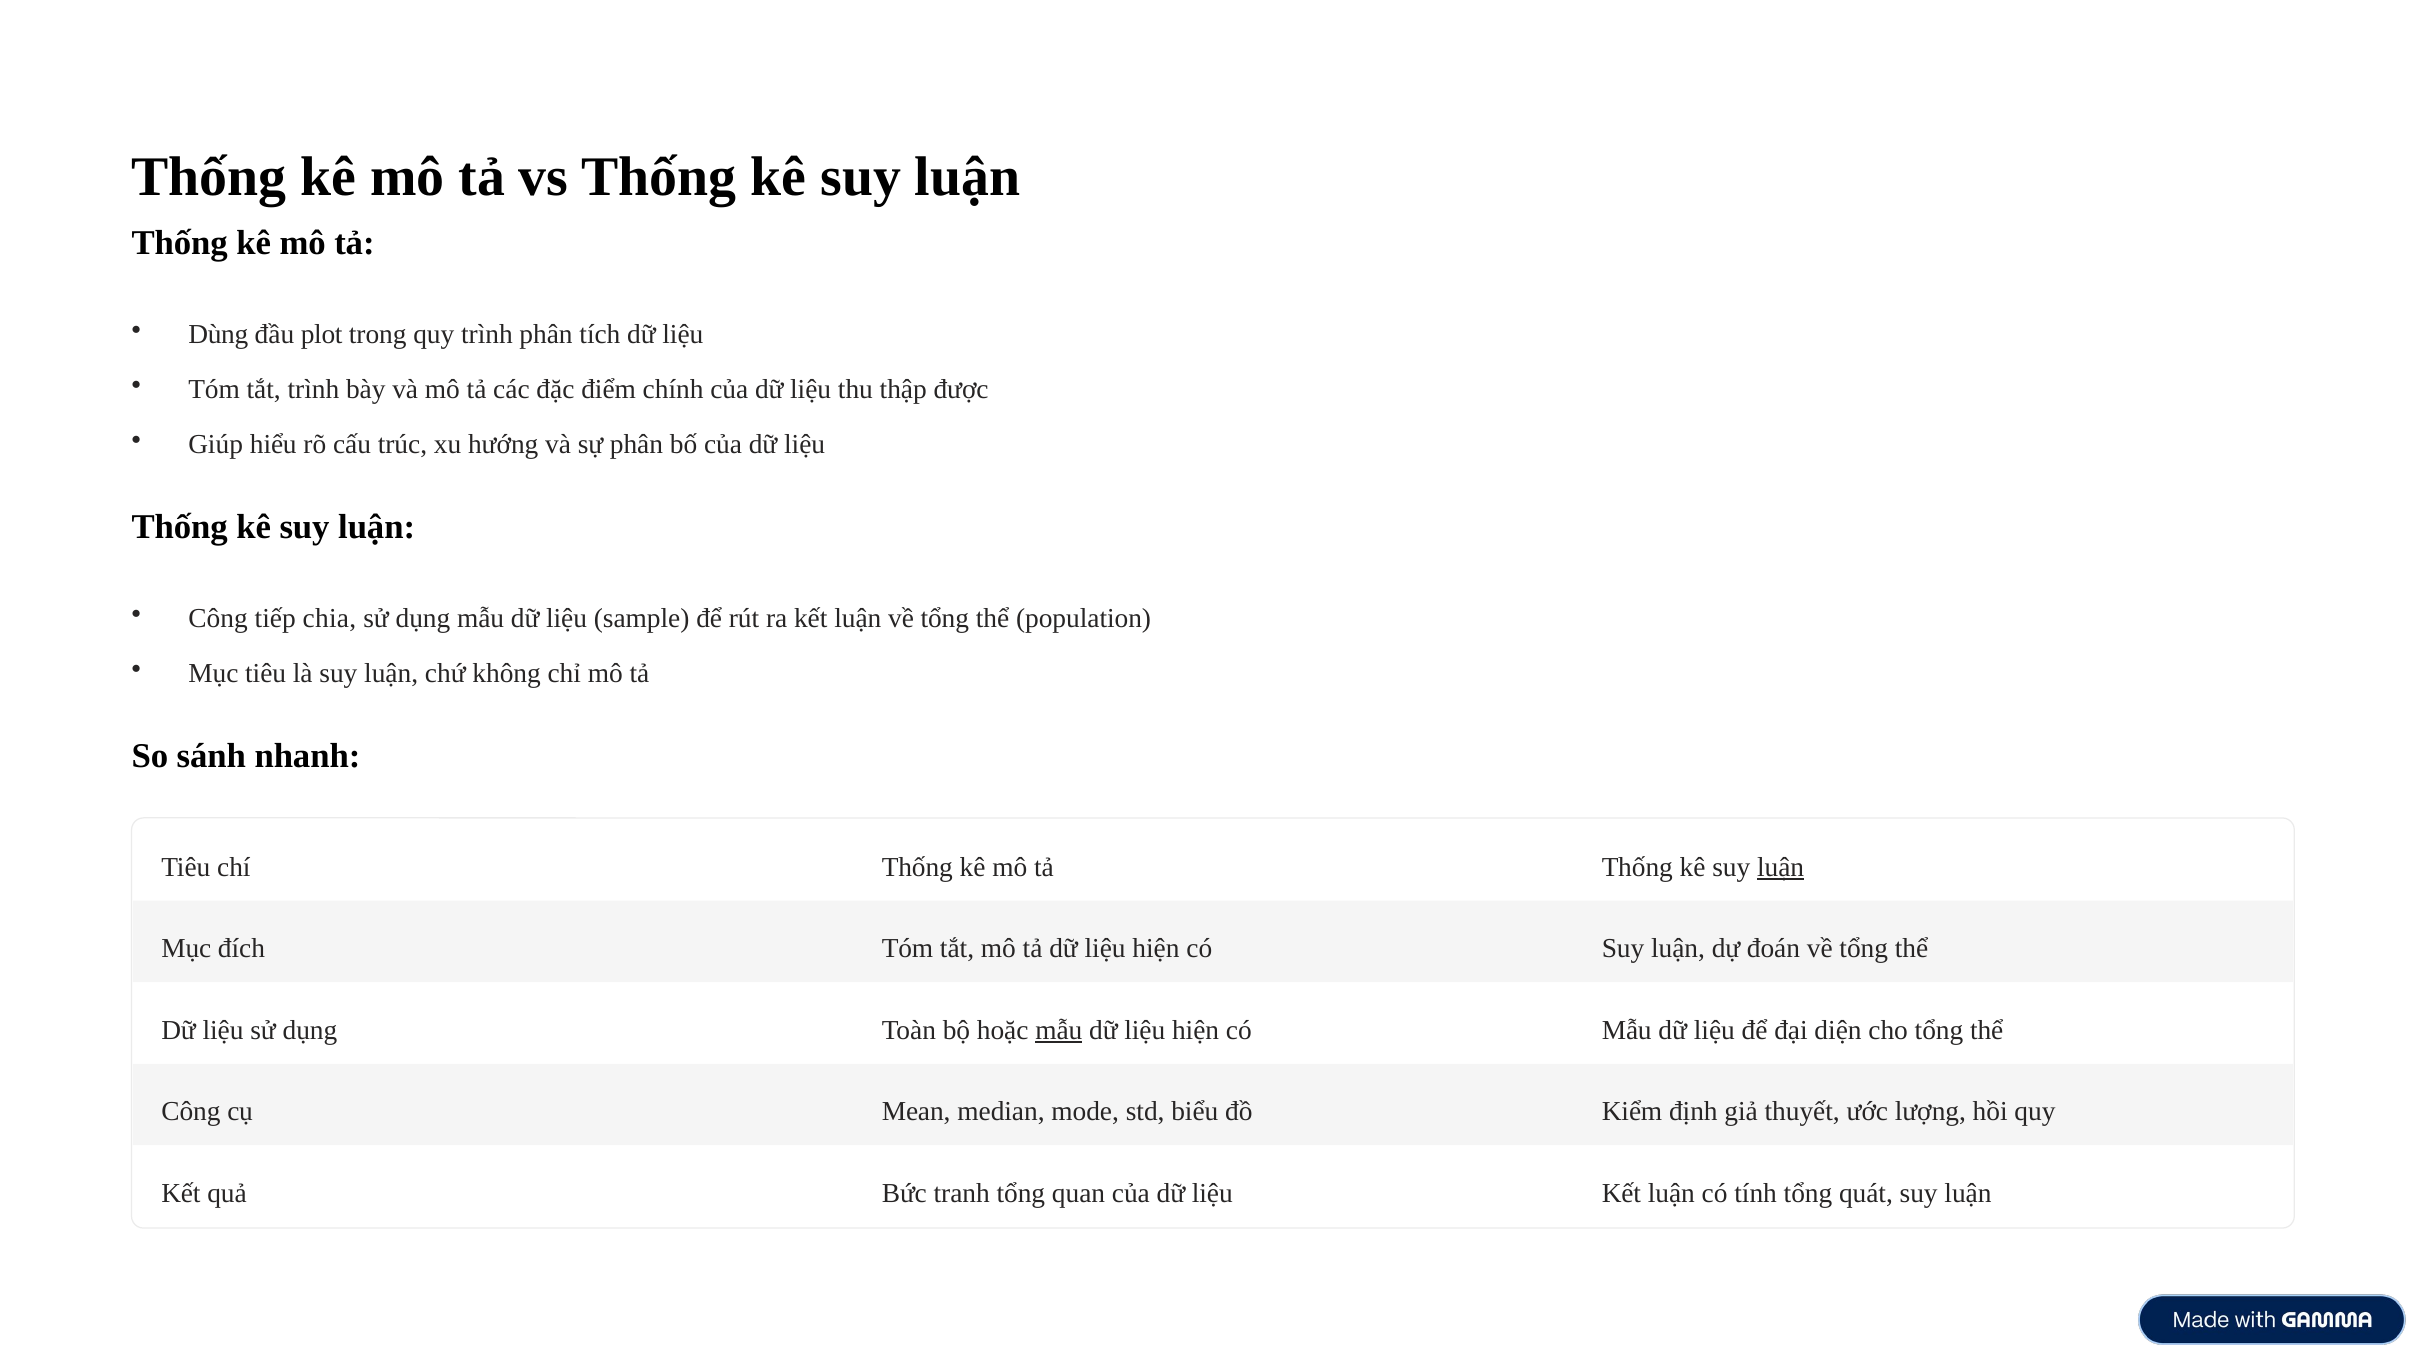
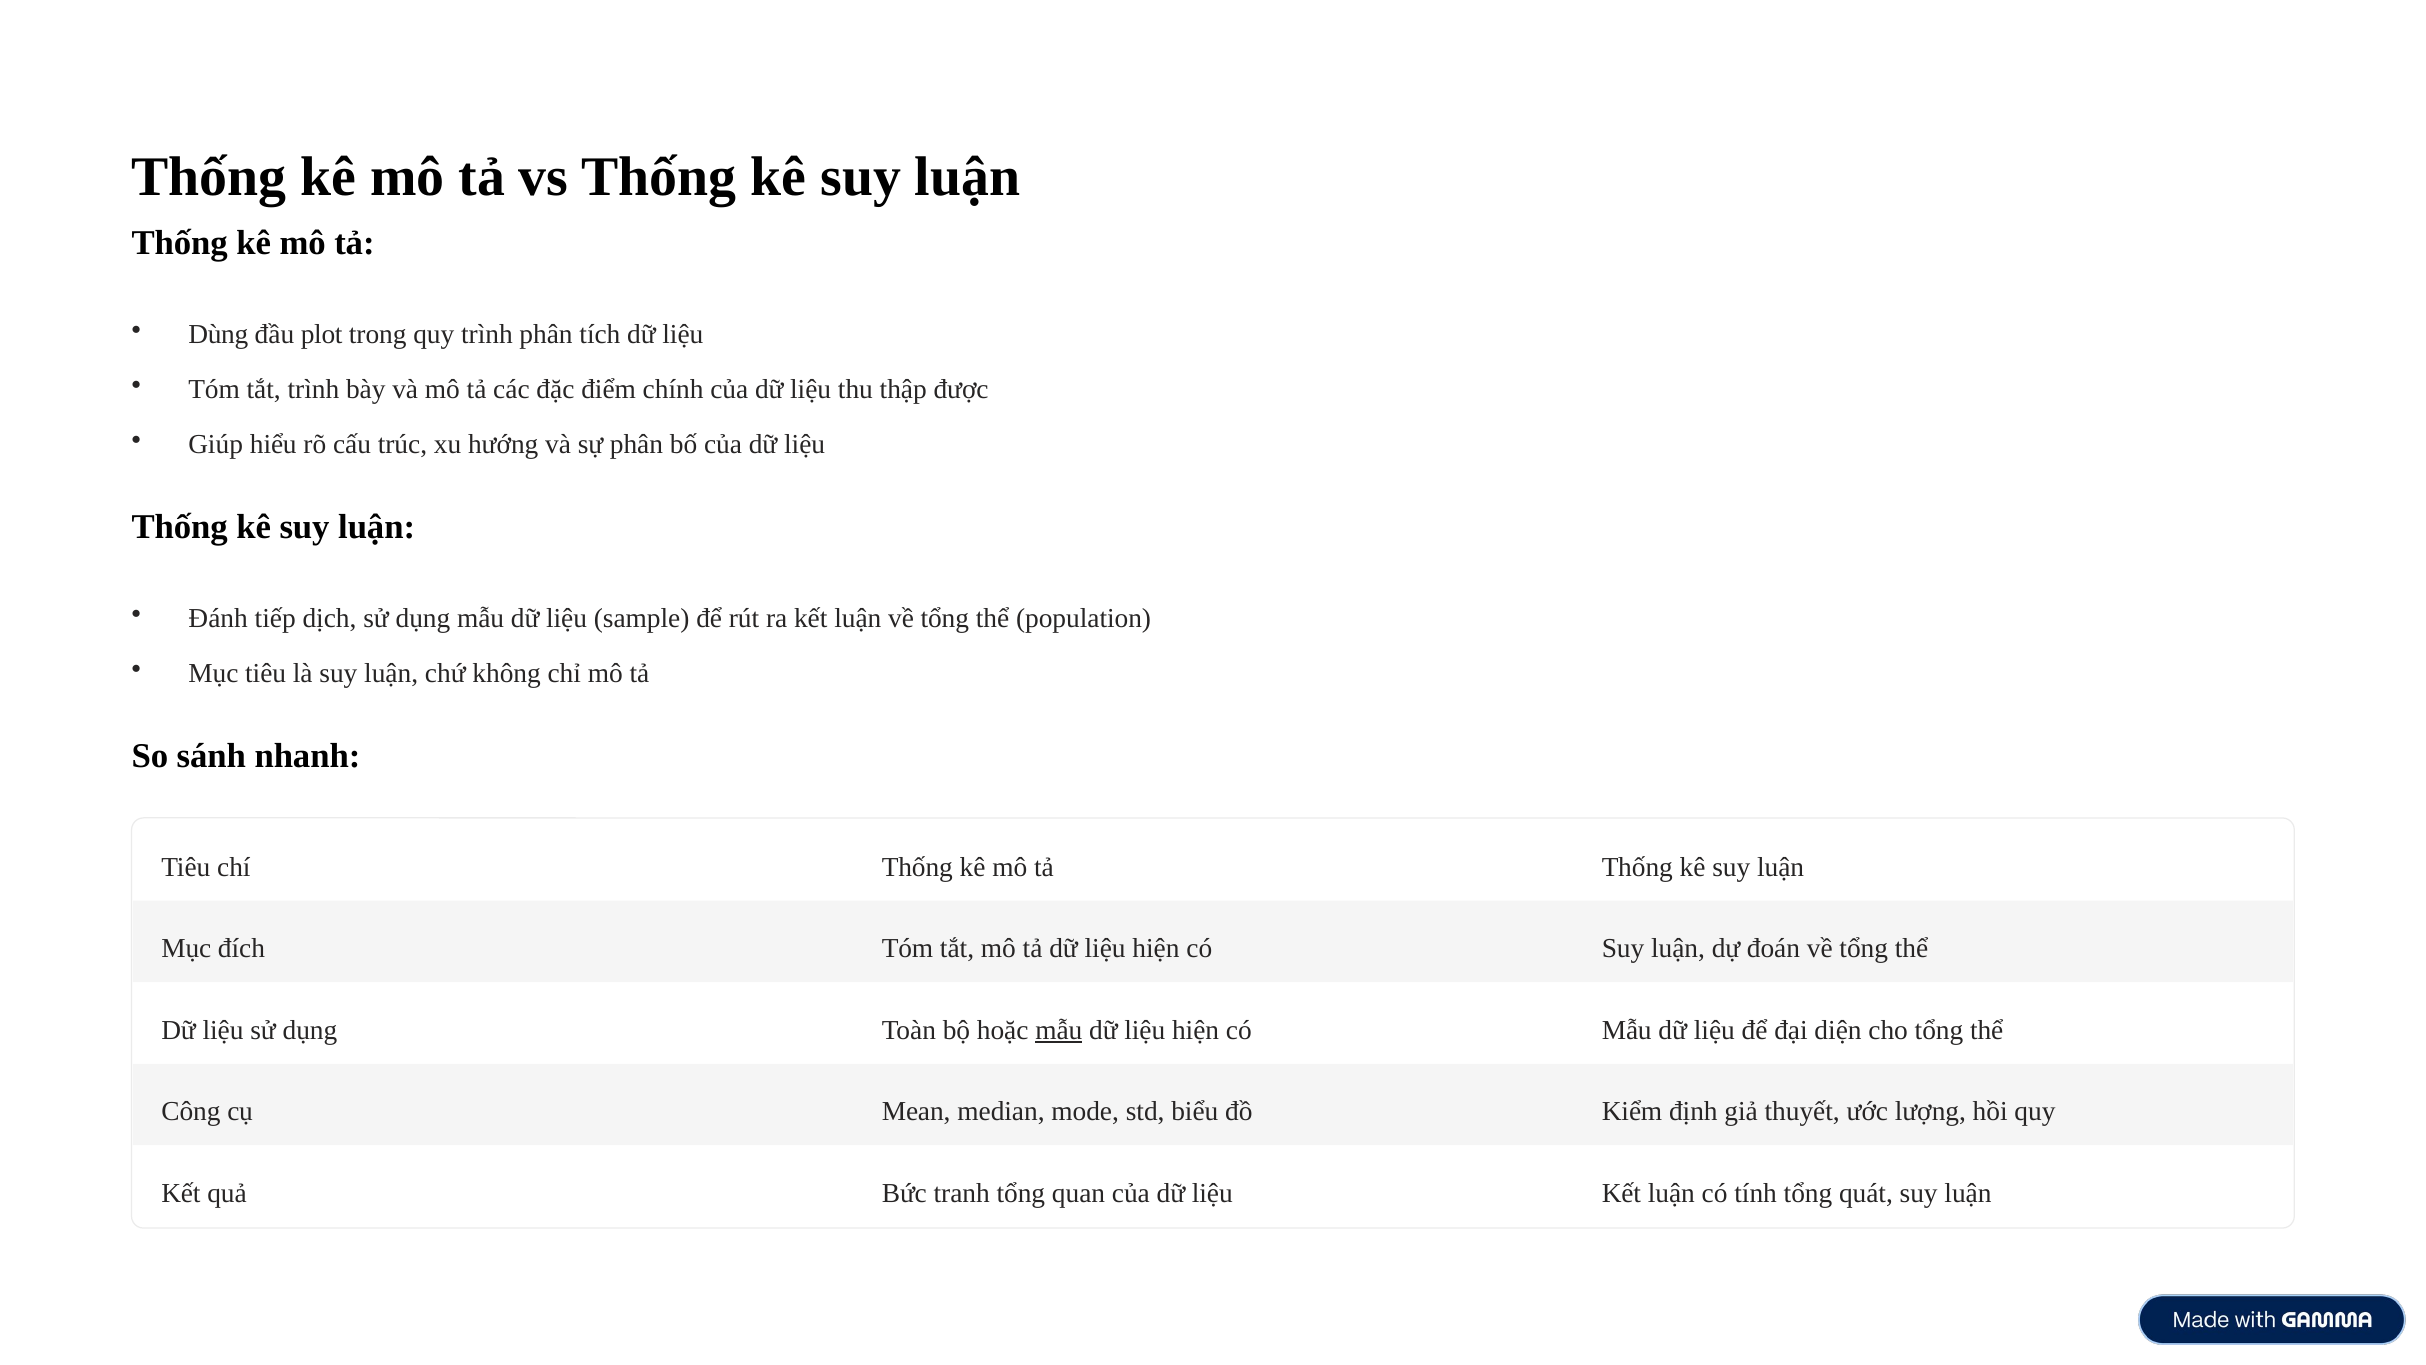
Công: Công -> Đánh (218, 619)
chia: chia -> dịch (330, 619)
luận underline: present -> none (1781, 867)
